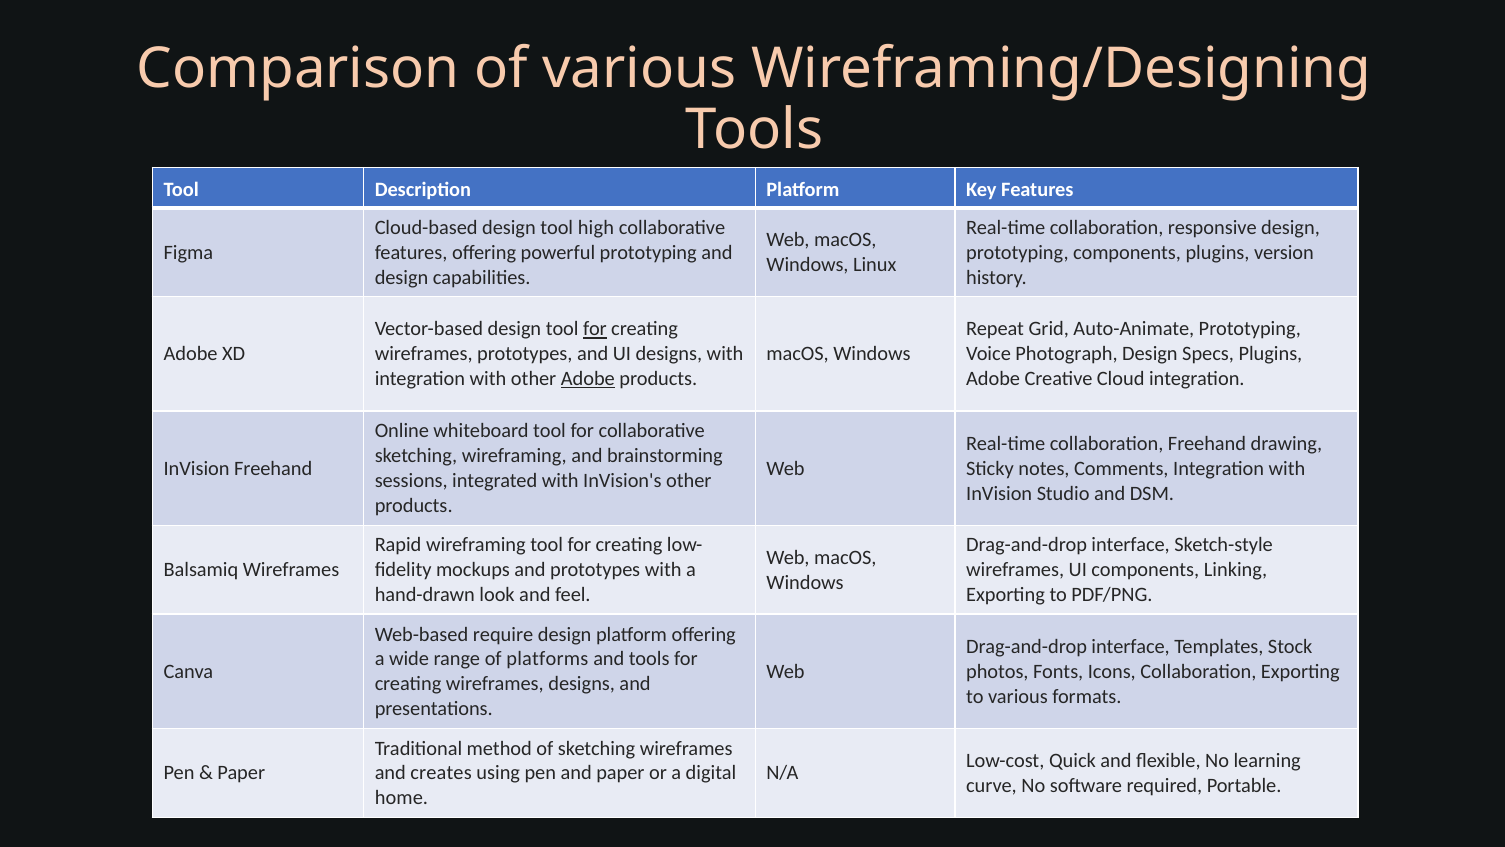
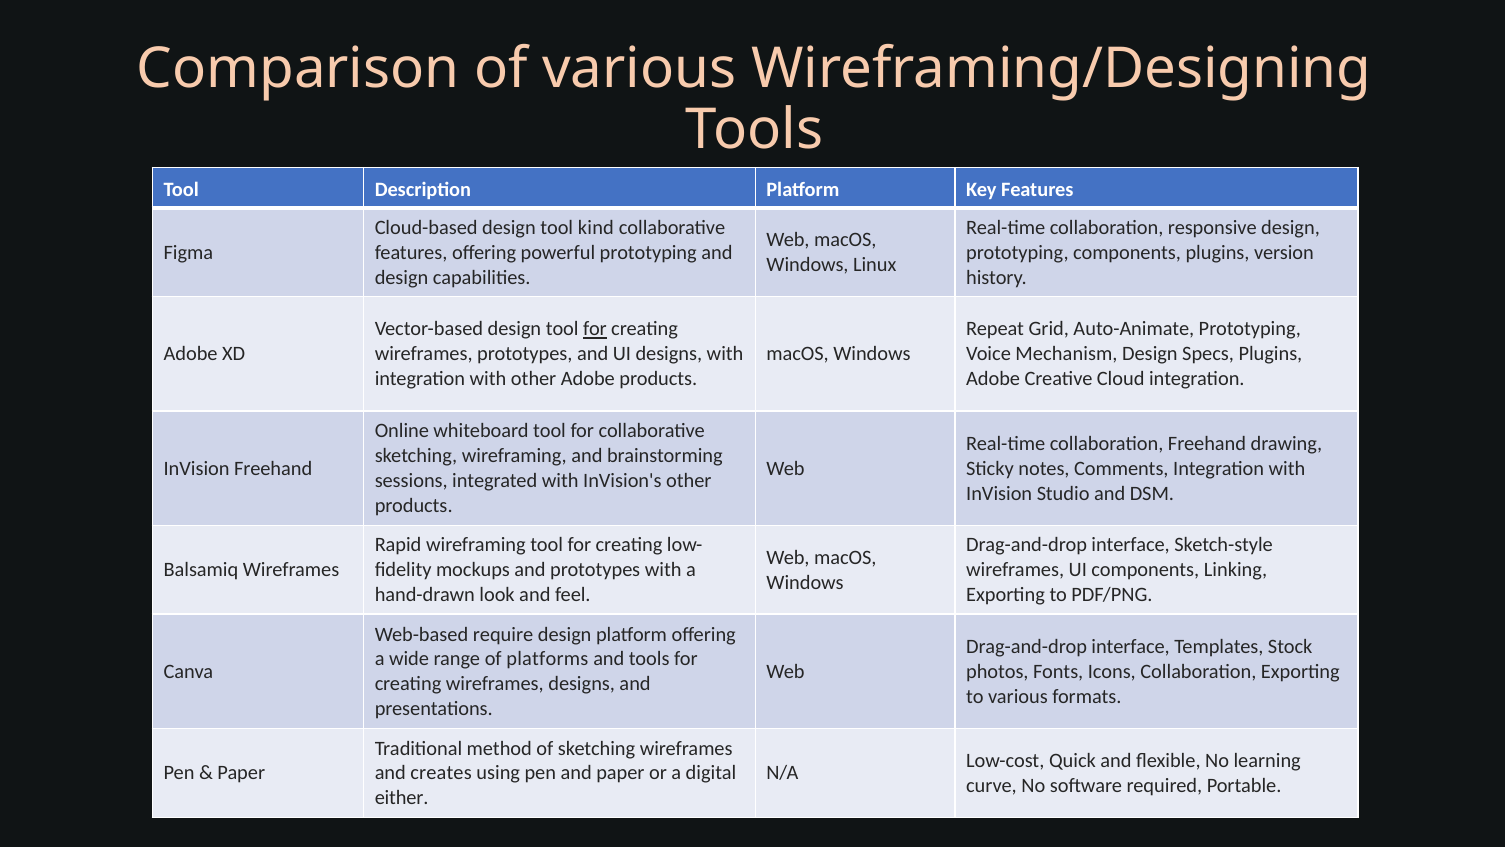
high: high -> kind (596, 228)
Photograph: Photograph -> Mechanism (1067, 354)
Adobe underline: present -> none (588, 379)
home: home -> either (402, 798)
